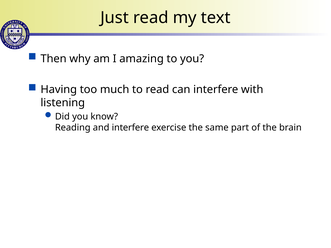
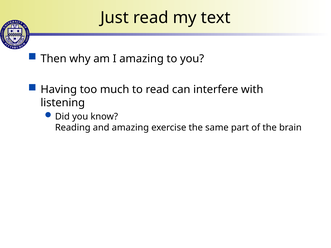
and interfere: interfere -> amazing (130, 128)
